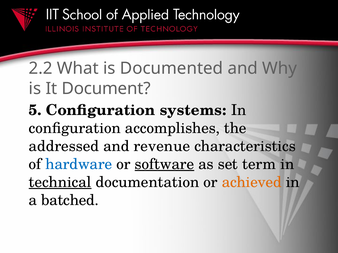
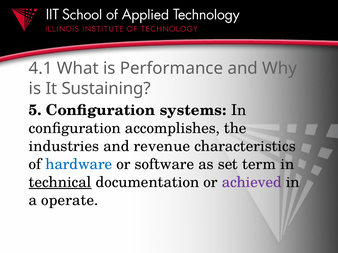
2.2: 2.2 -> 4.1 (41, 68)
Documented: Documented -> Performance (172, 68)
Document: Document -> Sustaining (106, 89)
addressed: addressed -> industries (64, 146)
software underline: present -> none (164, 164)
achieved colour: orange -> purple (252, 182)
batched: batched -> operate (70, 200)
